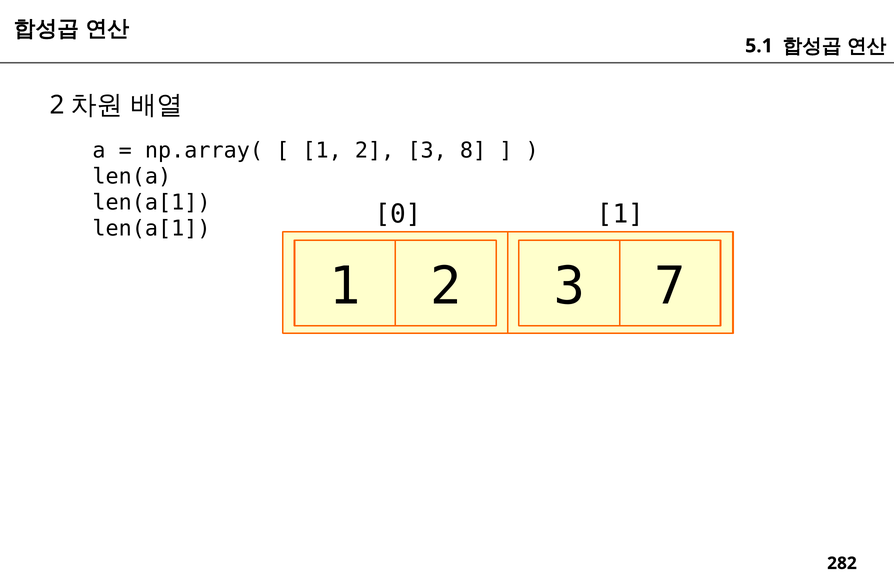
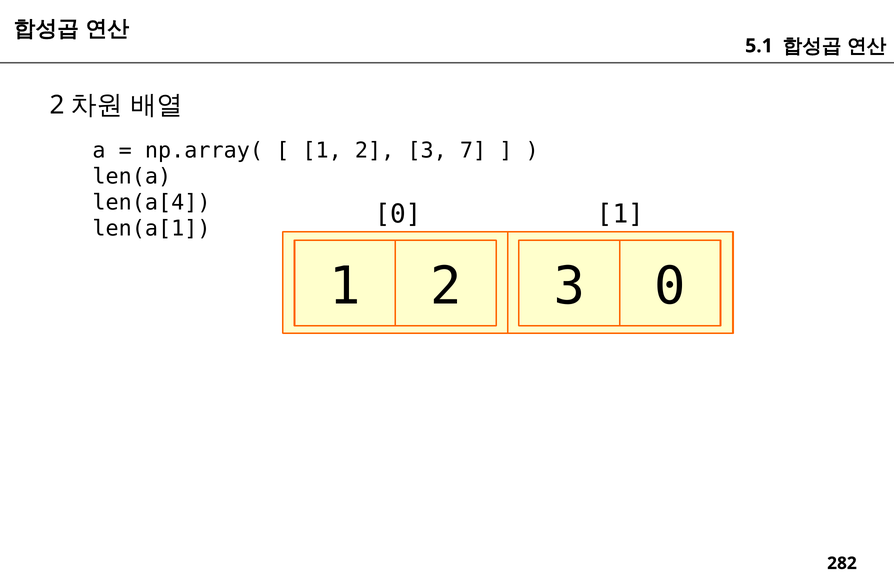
8: 8 -> 7 (473, 151)
len(a[1: len(a[1 -> len(a[4 (152, 203)
3 7: 7 -> 0 (670, 287)
